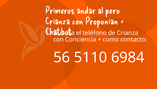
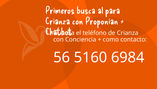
andar: andar -> busca (86, 11)
pero: pero -> para (113, 11)
5110: 5110 -> 5160 (91, 57)
